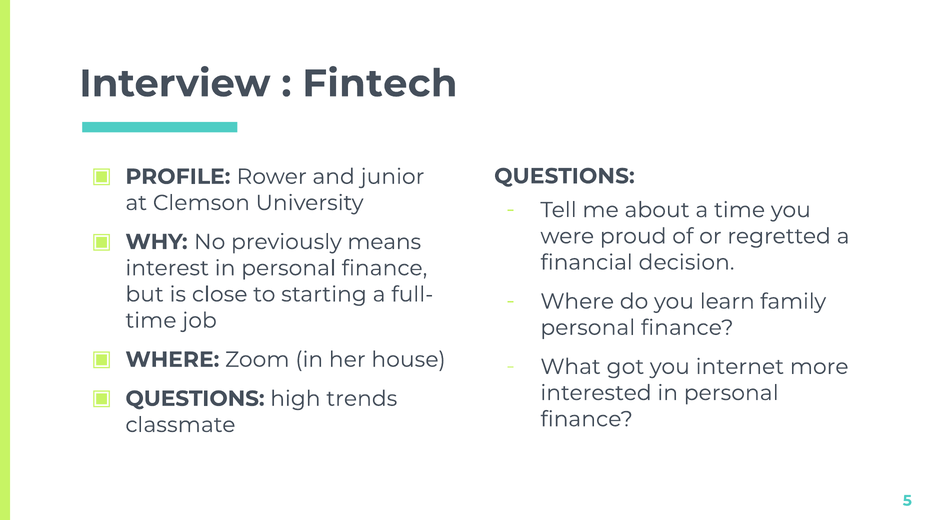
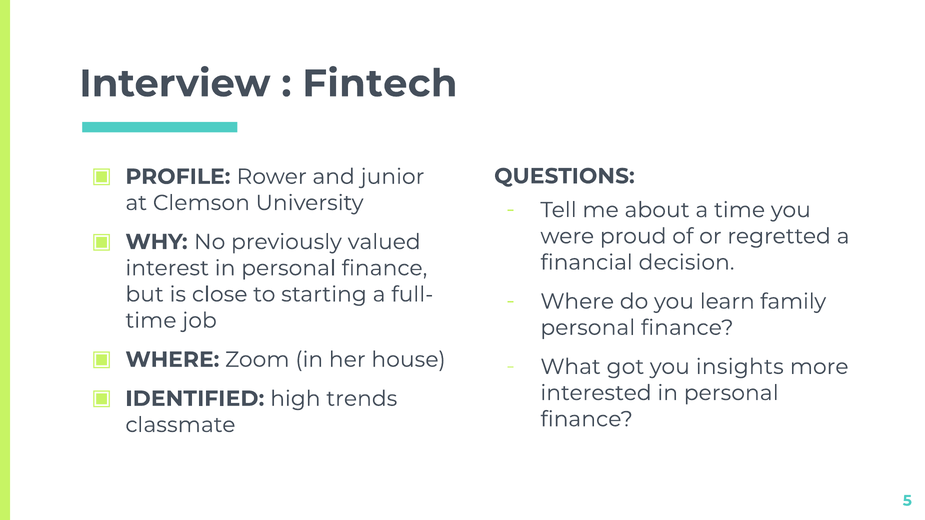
means: means -> valued (384, 242)
internet: internet -> insights (740, 367)
QUESTIONS: QUESTIONS -> IDENTIFIED (195, 399)
